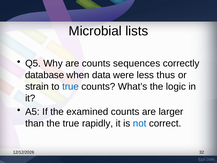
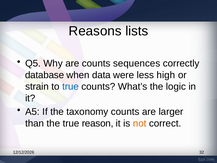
Microbial: Microbial -> Reasons (95, 31)
thus: thus -> high (166, 75)
examined: examined -> taxonomy (87, 112)
rapidly: rapidly -> reason (98, 123)
not colour: blue -> orange (140, 123)
